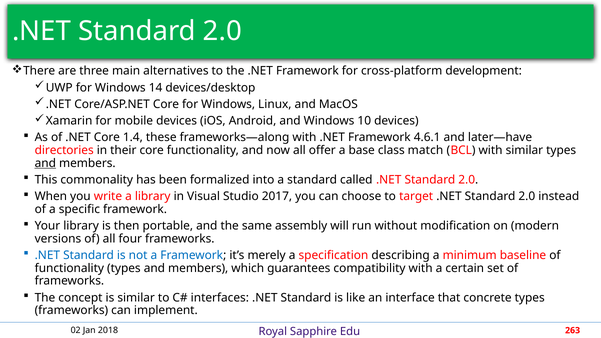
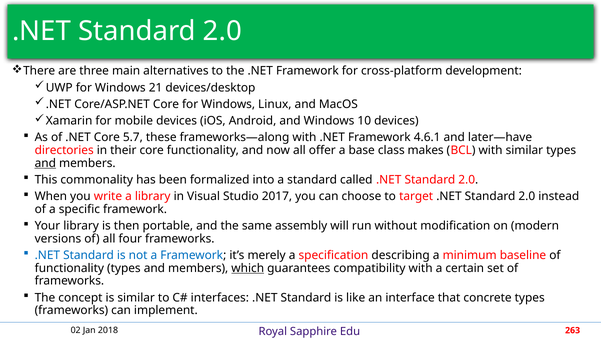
14: 14 -> 21 (156, 88)
1.4: 1.4 -> 5.7 (133, 138)
match: match -> makes (426, 150)
which underline: none -> present (248, 268)
